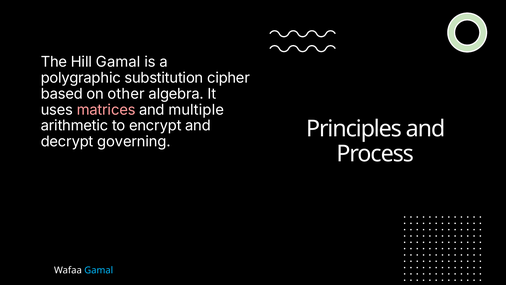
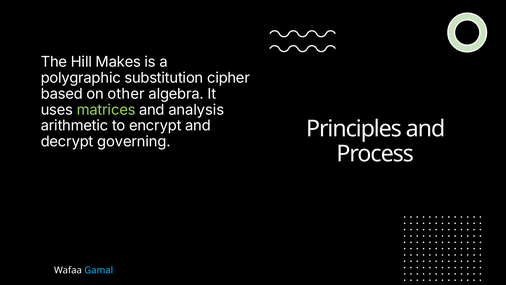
Hill Gamal: Gamal -> Makes (118, 62)
matrices colour: pink -> light green (106, 110)
multiple: multiple -> analysis (196, 110)
